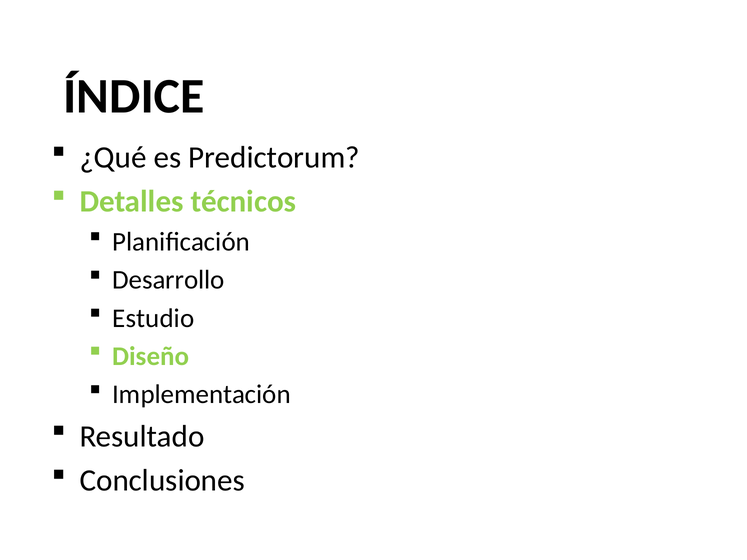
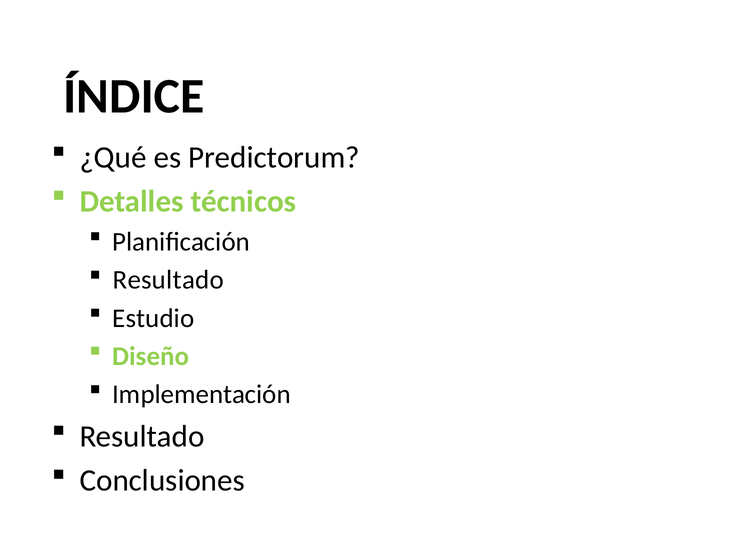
Desarrollo: Desarrollo -> Resultado (168, 280)
